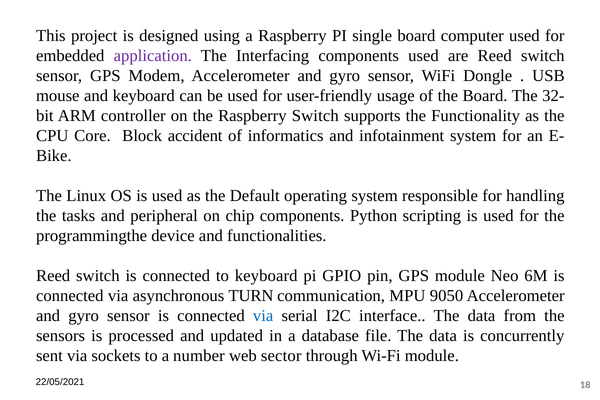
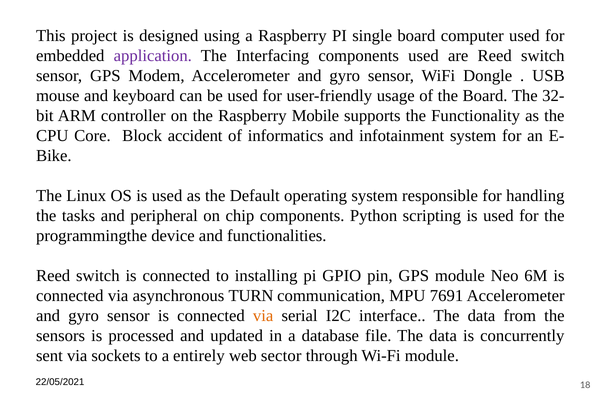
Raspberry Switch: Switch -> Mobile (315, 116)
to keyboard: keyboard -> installing (266, 276)
9050: 9050 -> 7691 (447, 296)
via colour: blue -> orange (263, 316)
number: number -> entirely (199, 356)
